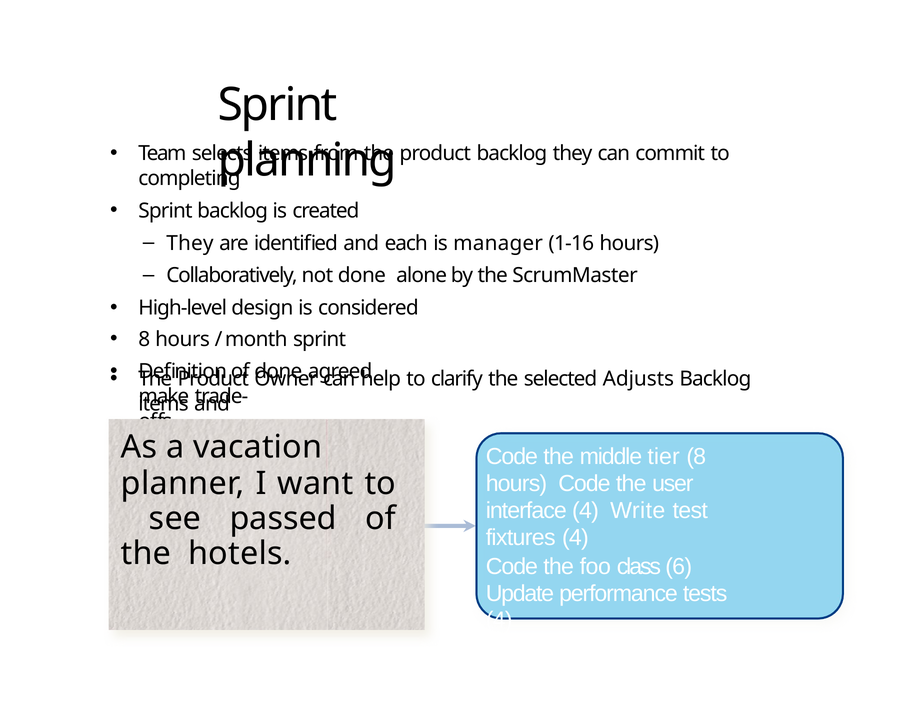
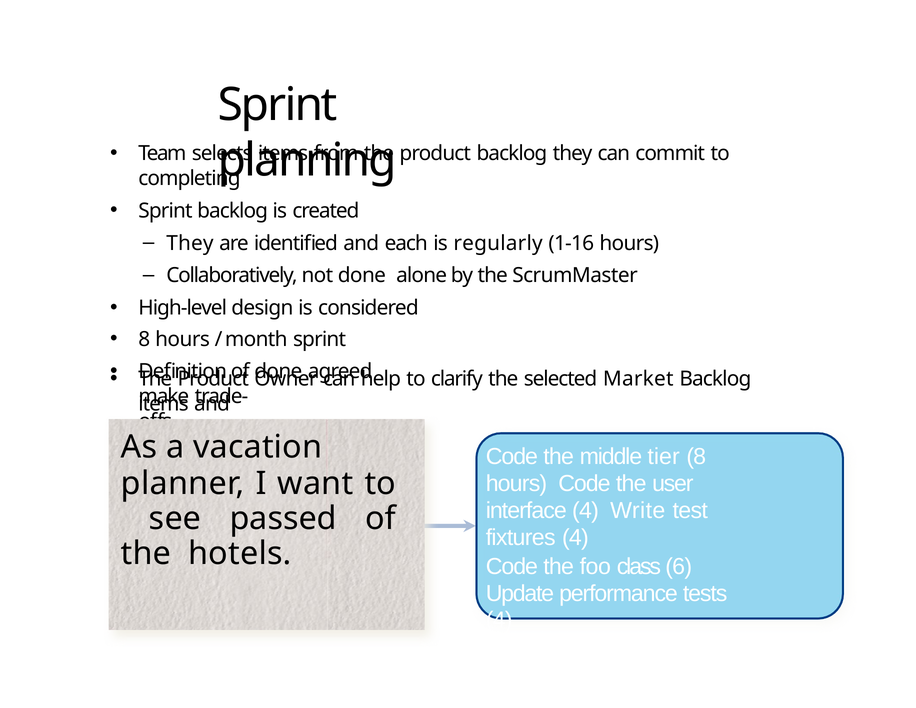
manager: manager -> regularly (498, 243)
Adjusts: Adjusts -> Market (638, 379)
